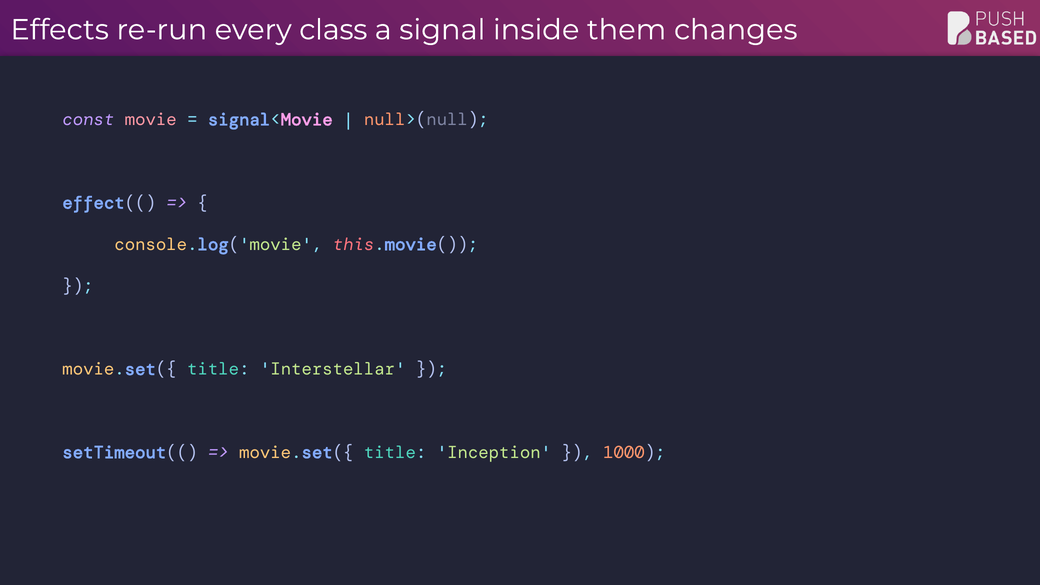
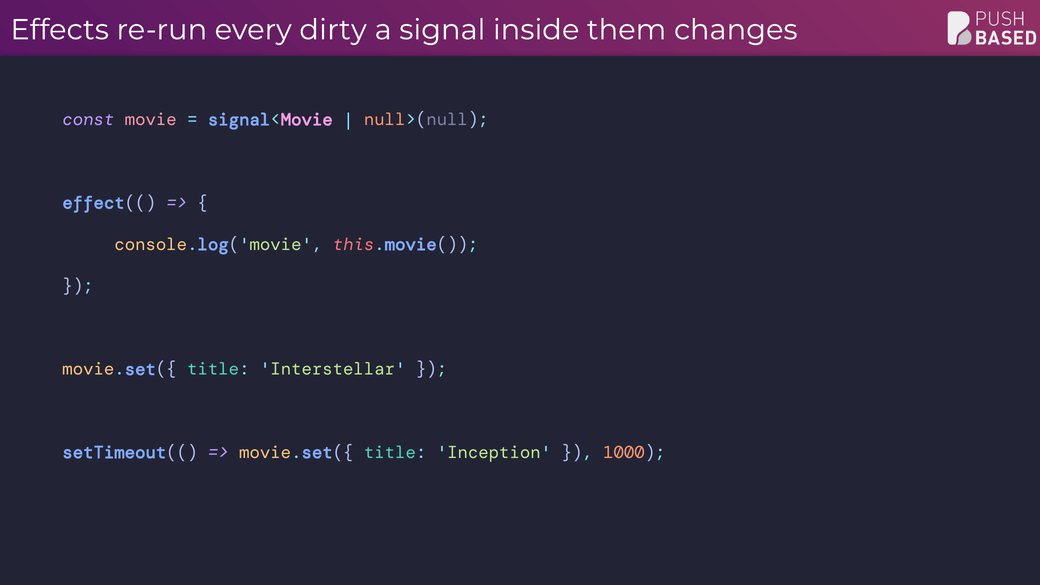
class: class -> dirty (333, 30)
